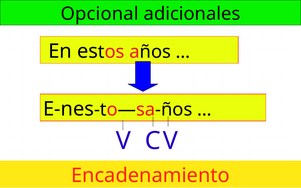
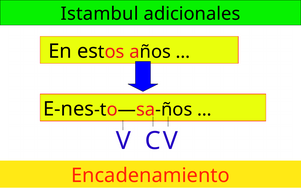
Opcional: Opcional -> Istambul (100, 14)
